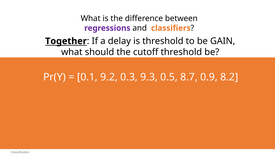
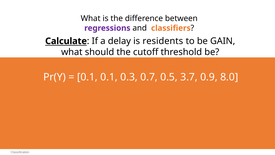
Together: Together -> Calculate (66, 41)
is threshold: threshold -> residents (163, 41)
0.1 9.2: 9.2 -> 0.1 (109, 77)
9.3: 9.3 -> 0.7 (149, 77)
8.7: 8.7 -> 3.7 (189, 77)
8.2: 8.2 -> 8.0 (229, 77)
